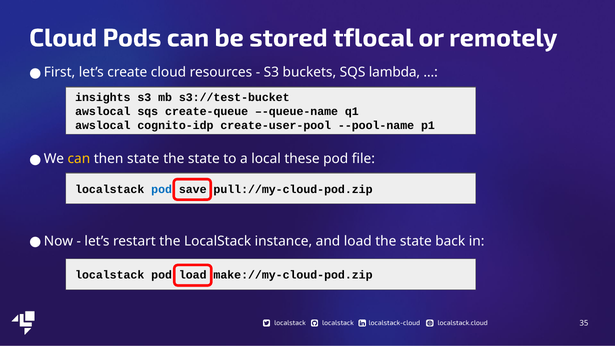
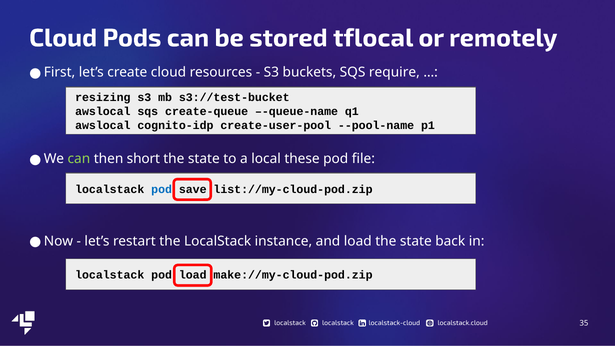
lambda: lambda -> require (394, 72)
insights: insights -> resizing (103, 98)
can colour: yellow -> light green (79, 159)
then state: state -> short (143, 159)
pull://my-cloud-pod.zip: pull://my-cloud-pod.zip -> list://my-cloud-pod.zip (293, 189)
